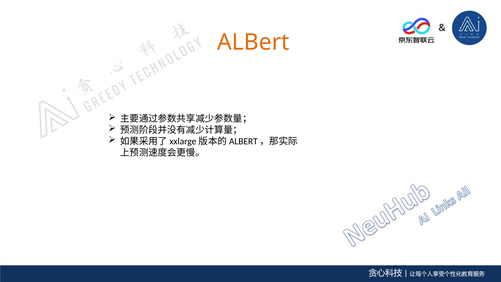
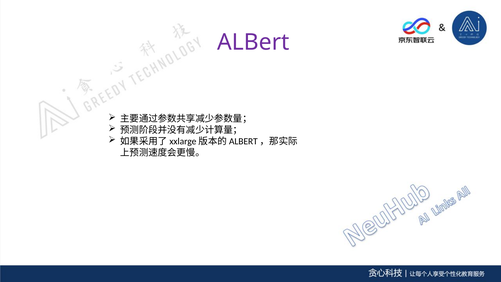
ALBert colour: orange -> purple (253, 42)
